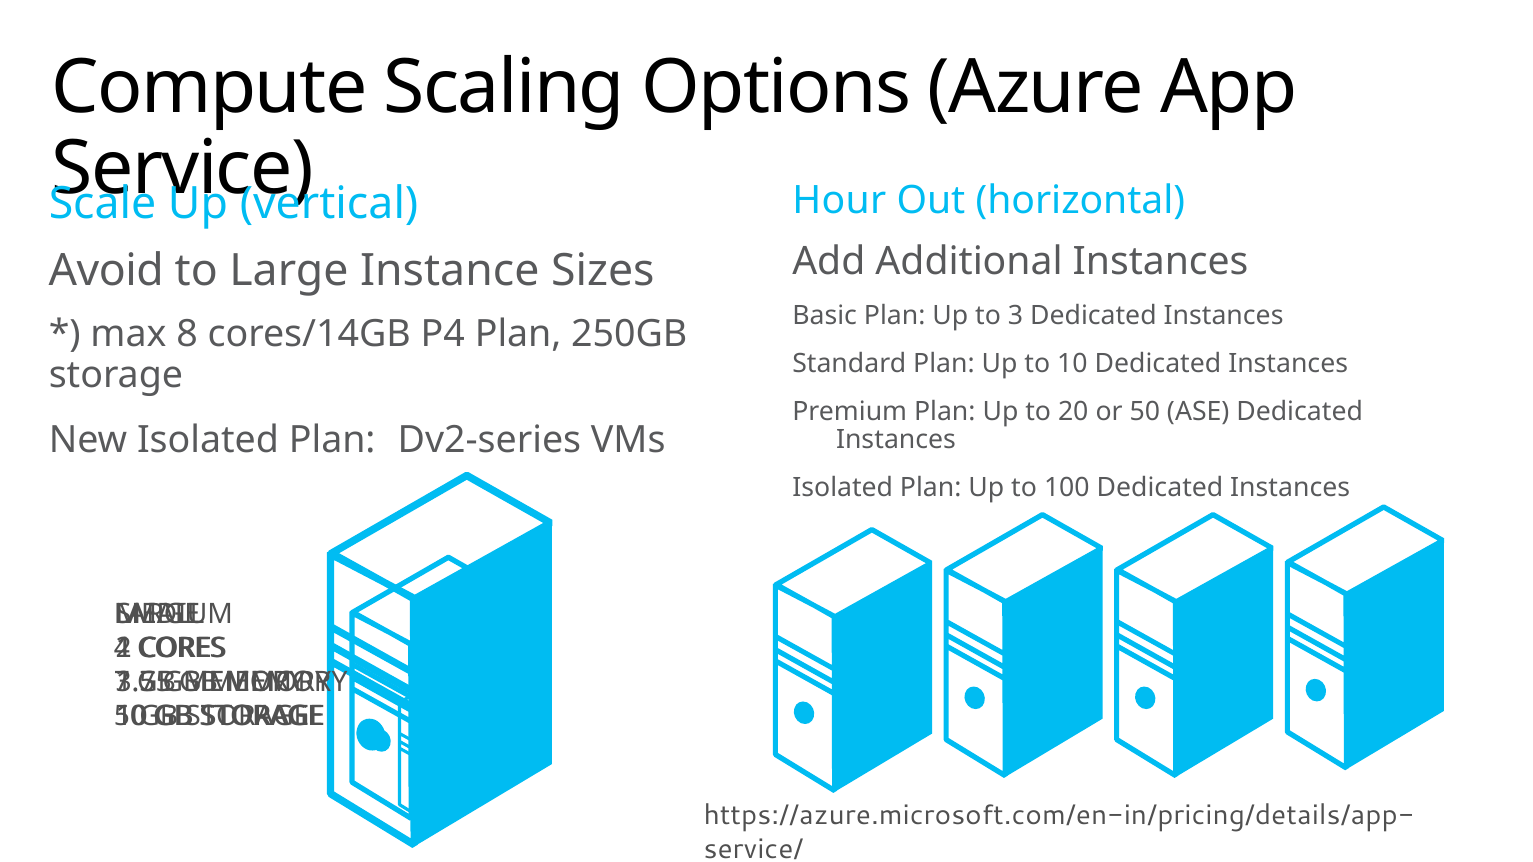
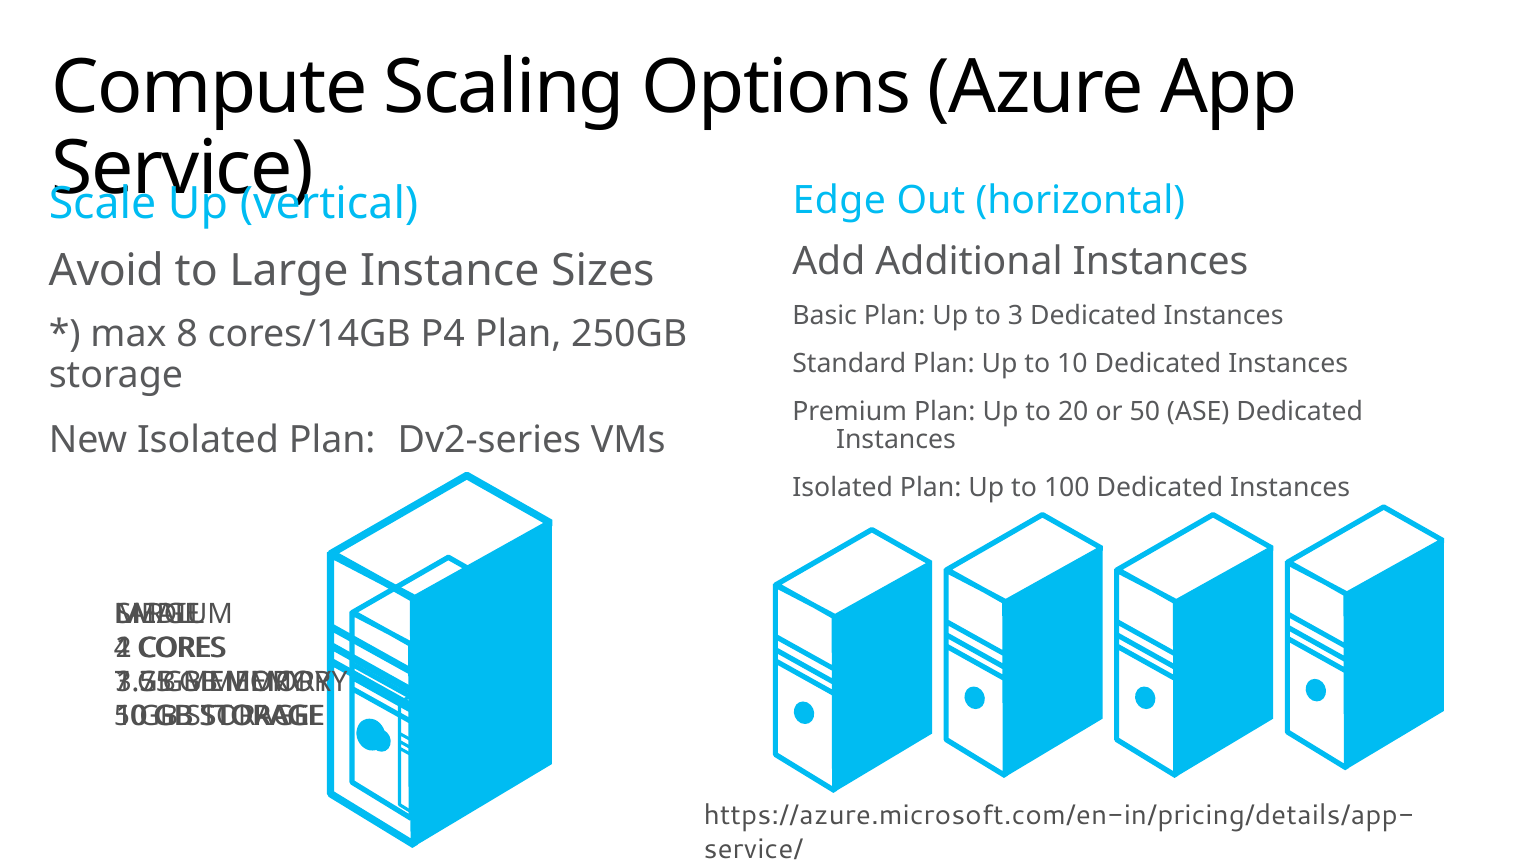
Hour: Hour -> Edge (839, 201)
